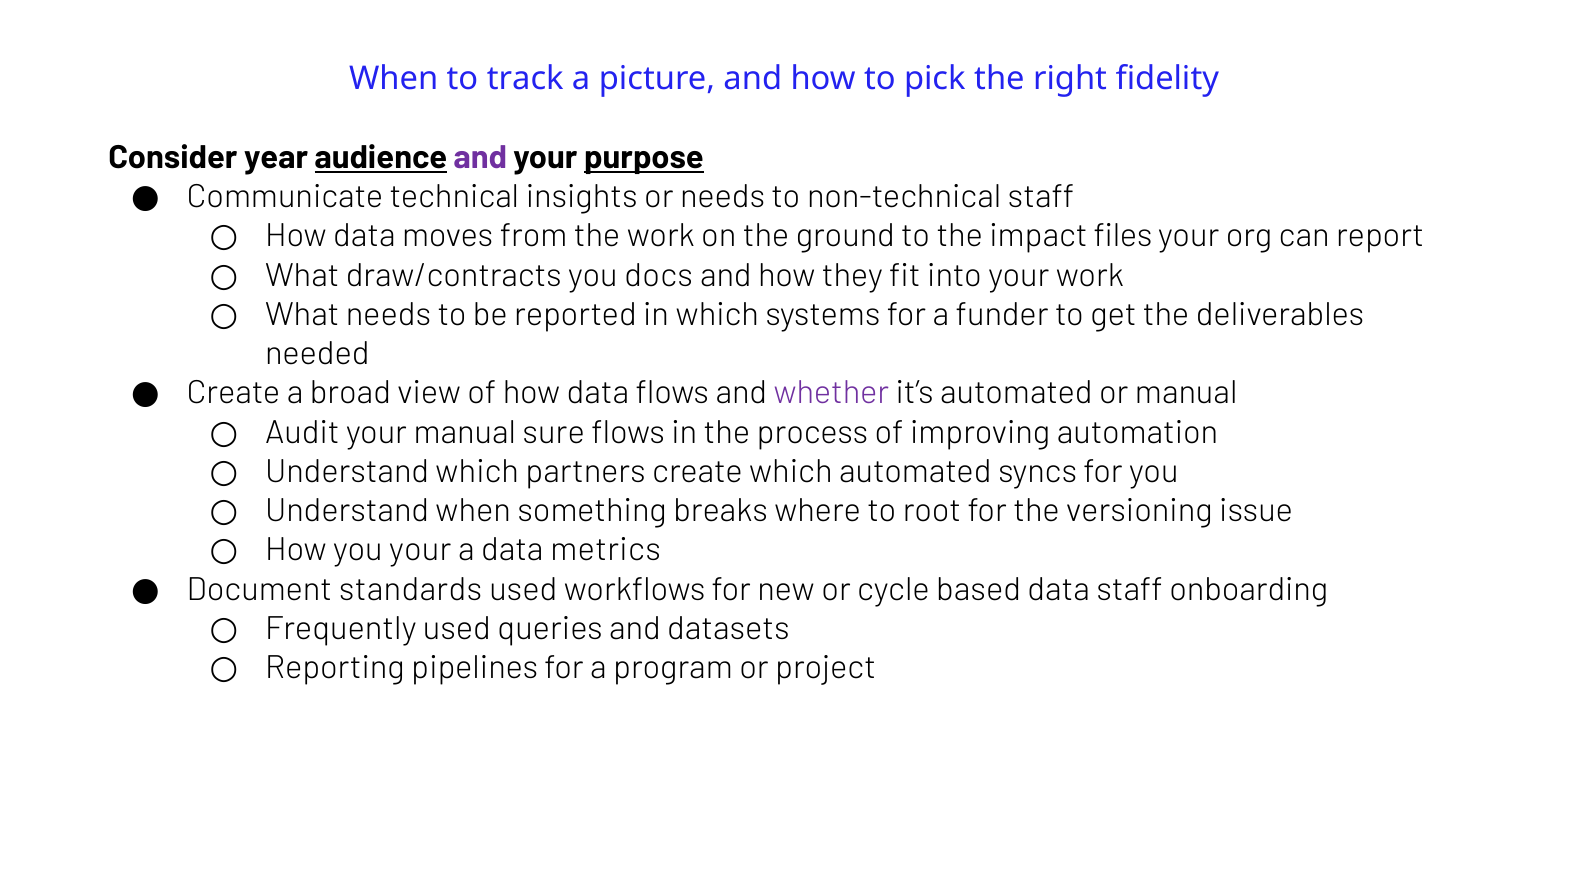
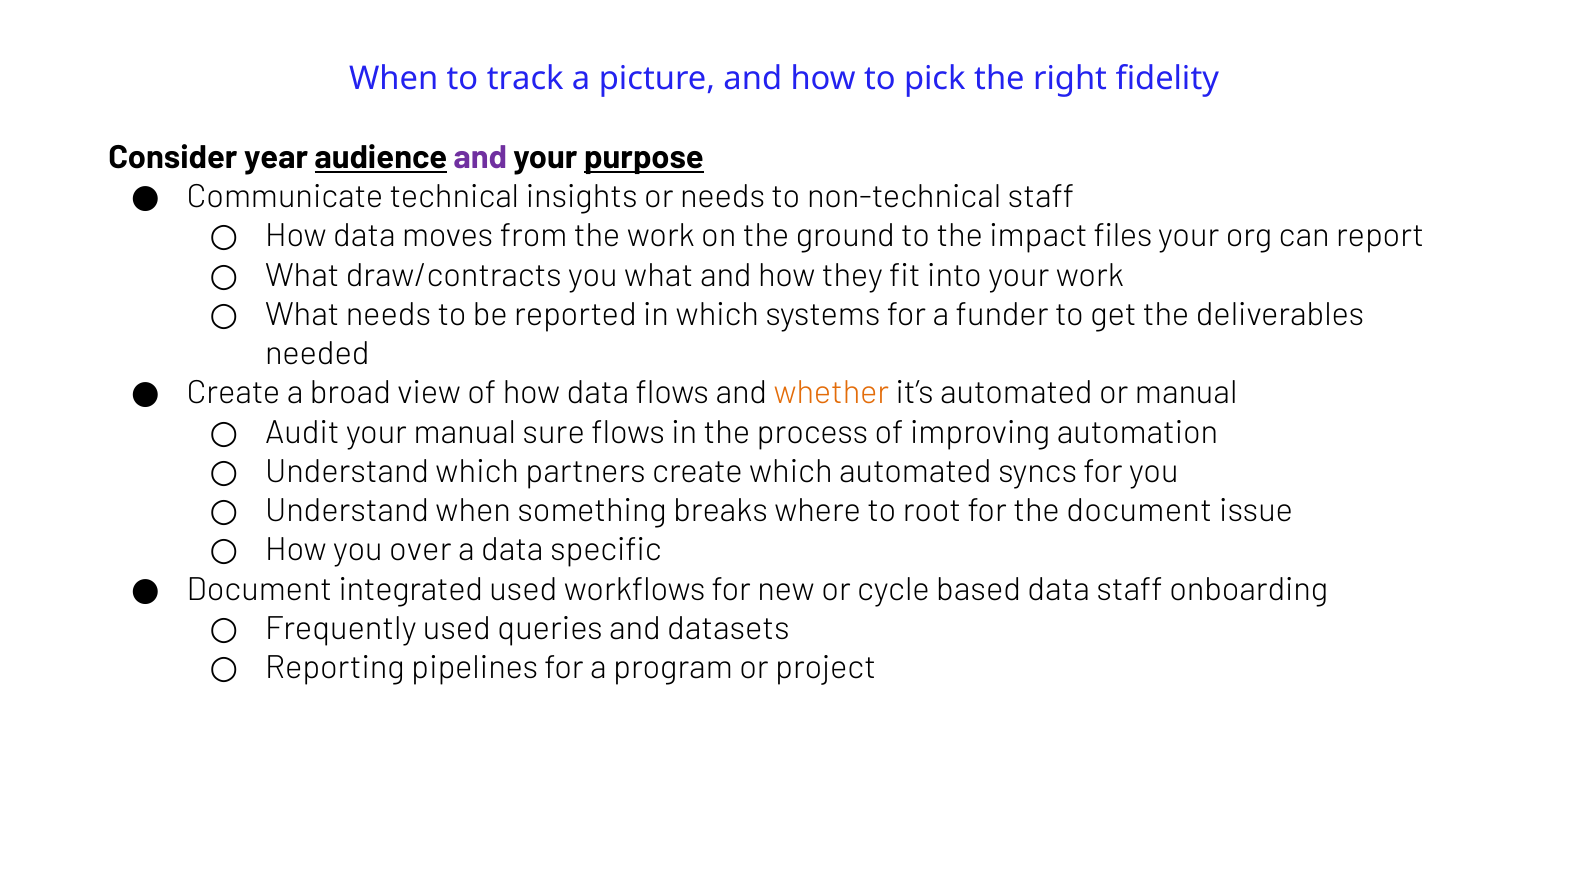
you docs: docs -> what (659, 275)
whether colour: purple -> orange (831, 393)
the versioning: versioning -> document (1139, 511)
you your: your -> over (420, 550)
metrics: metrics -> specific (606, 550)
standards: standards -> integrated (411, 589)
